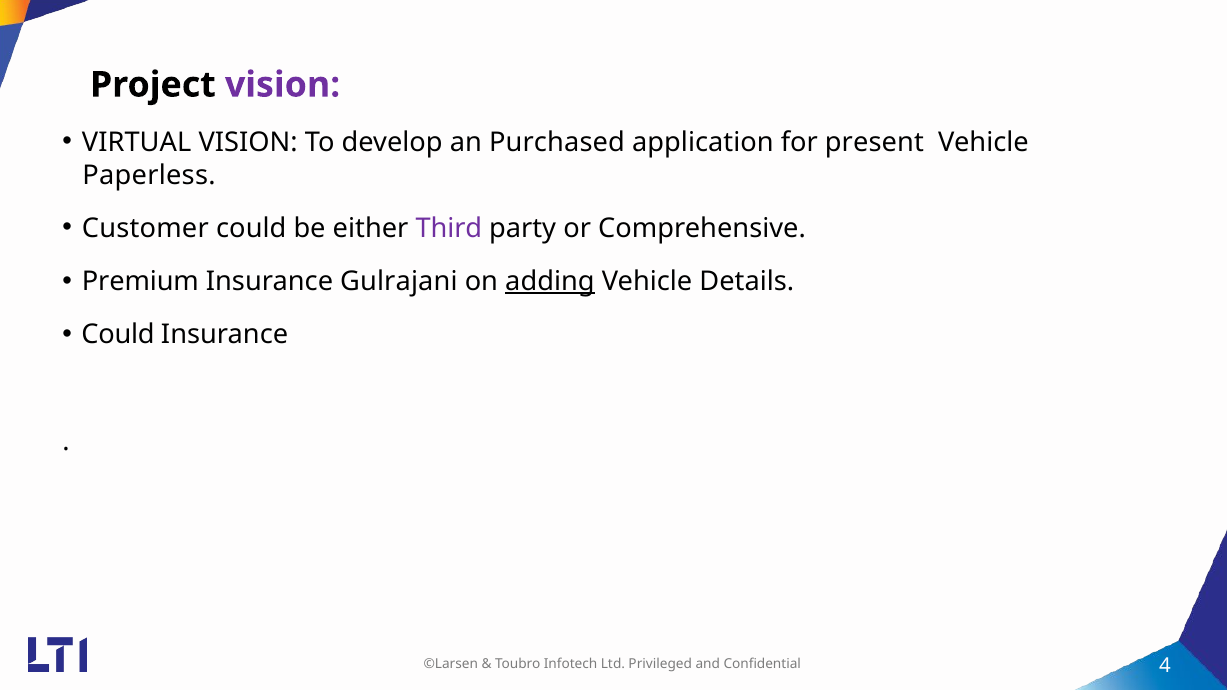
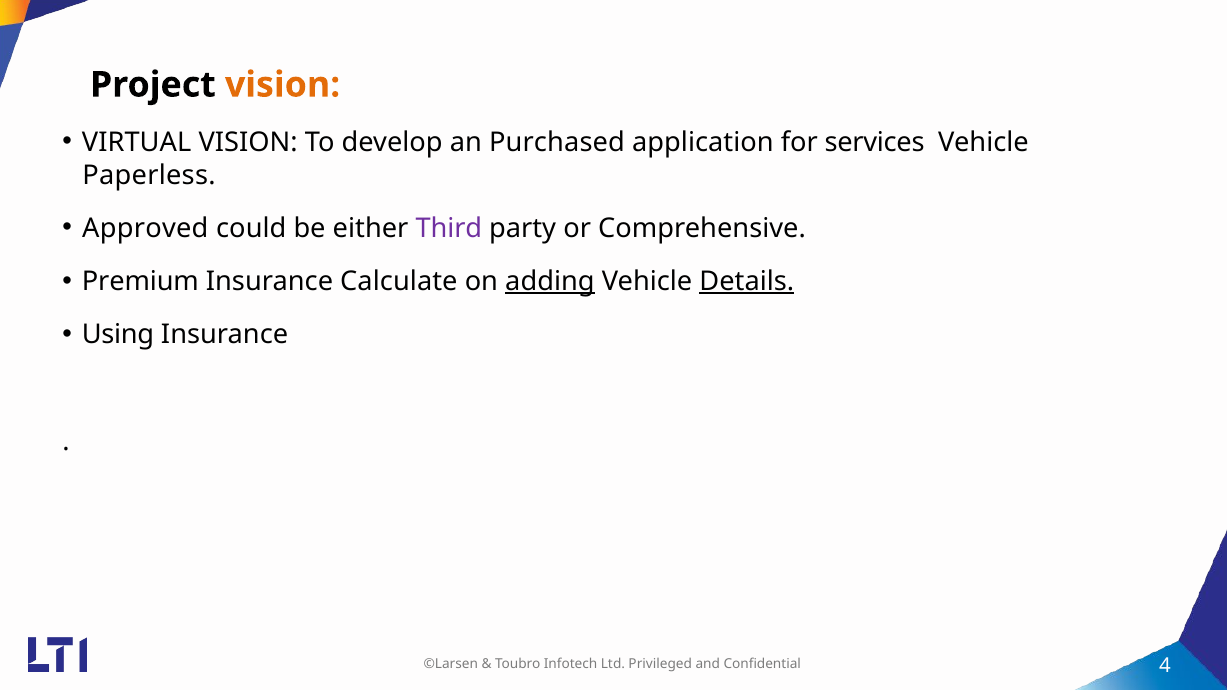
vision colour: purple -> orange (283, 85)
present: present -> services (875, 142)
Customer: Customer -> Approved (145, 228)
Gulrajani: Gulrajani -> Calculate (399, 282)
Details underline: none -> present (747, 282)
Could: Could -> Using (118, 335)
